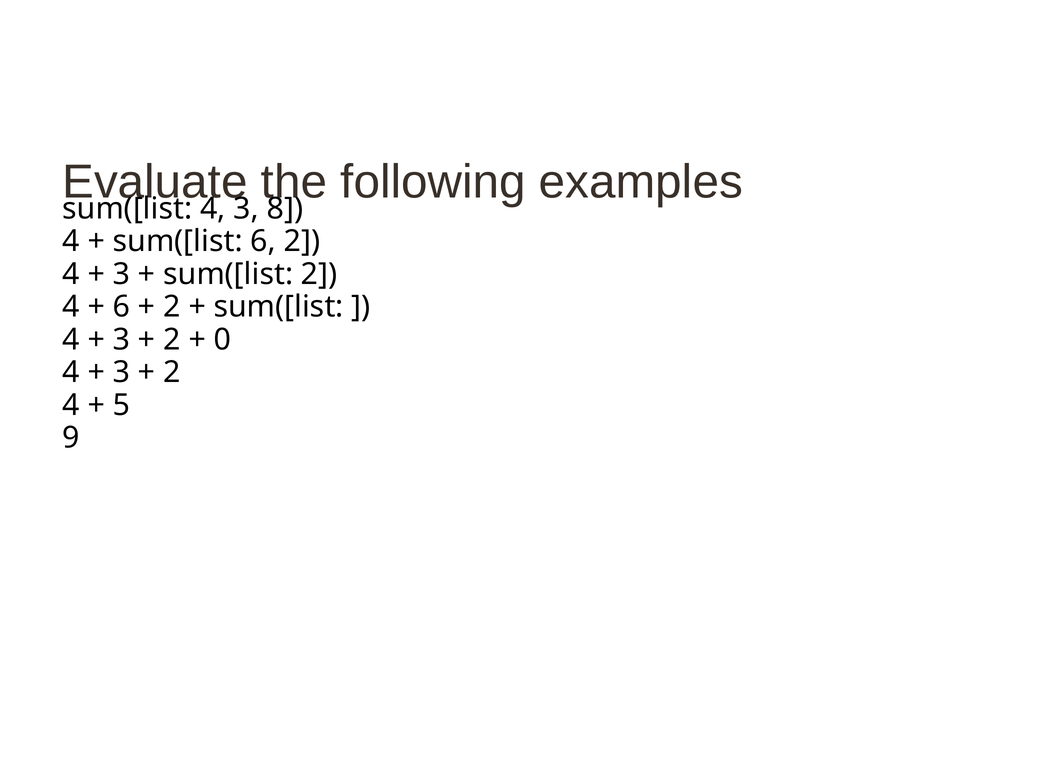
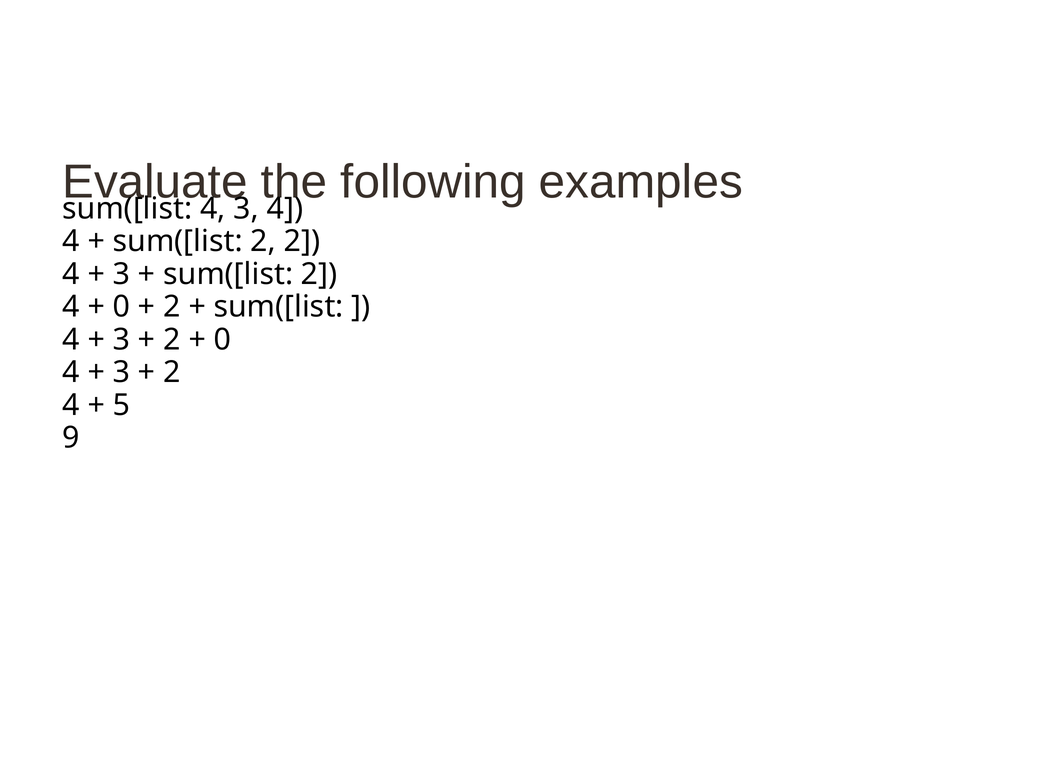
3 8: 8 -> 4 (285, 209)
6: 6 -> 2 (263, 241)
6: 6 -> 0 (122, 307)
